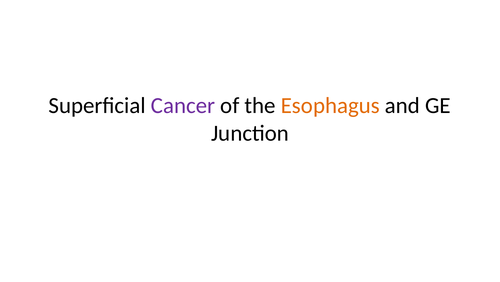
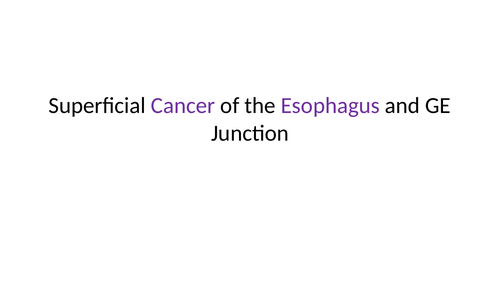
Esophagus colour: orange -> purple (330, 105)
